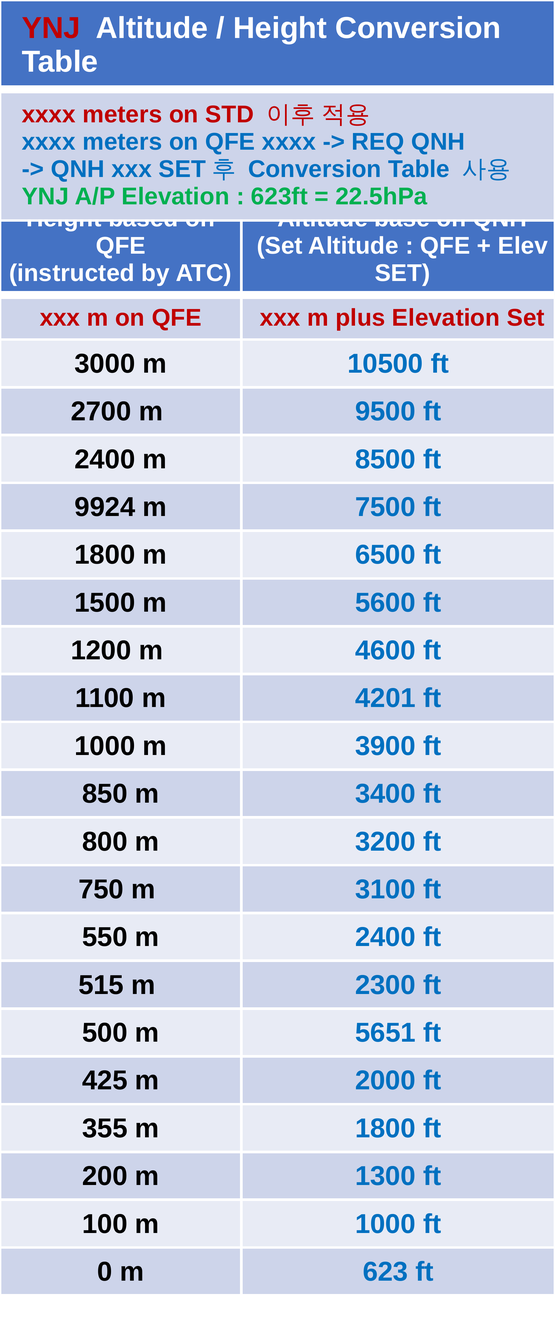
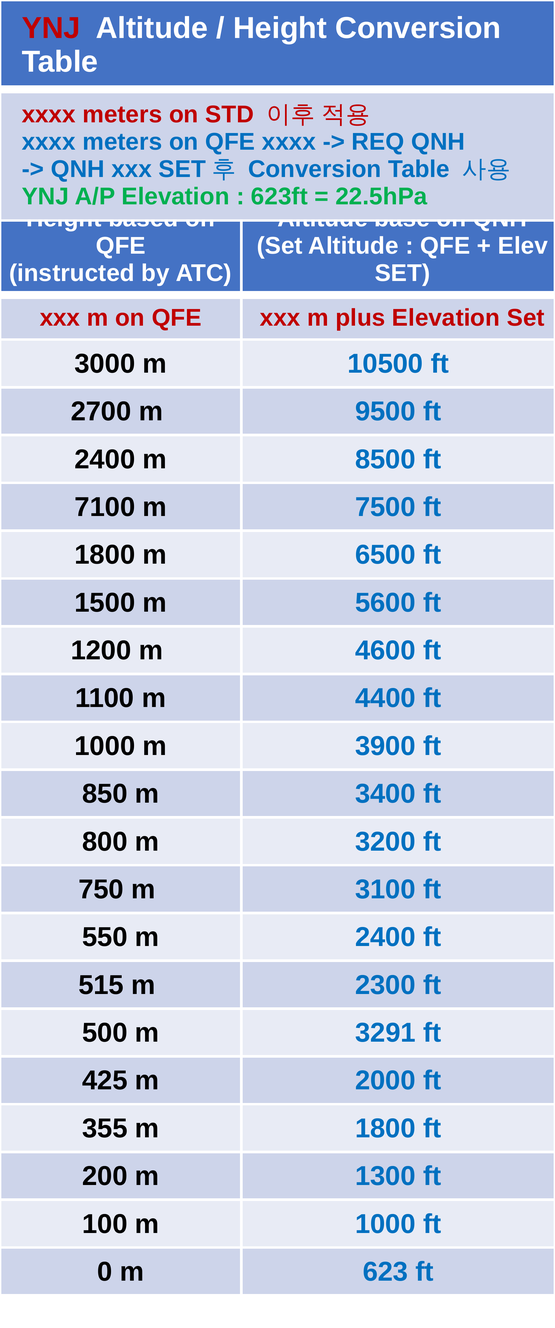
9924: 9924 -> 7100 (105, 507)
4201: 4201 -> 4400 (385, 698)
5651: 5651 -> 3291 (385, 1033)
